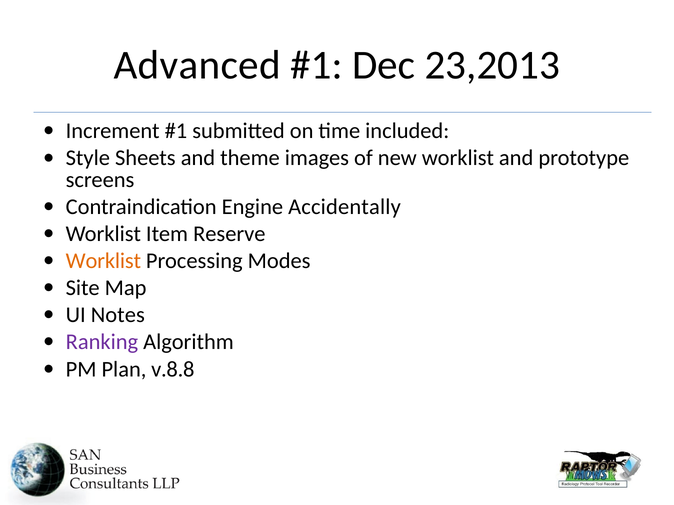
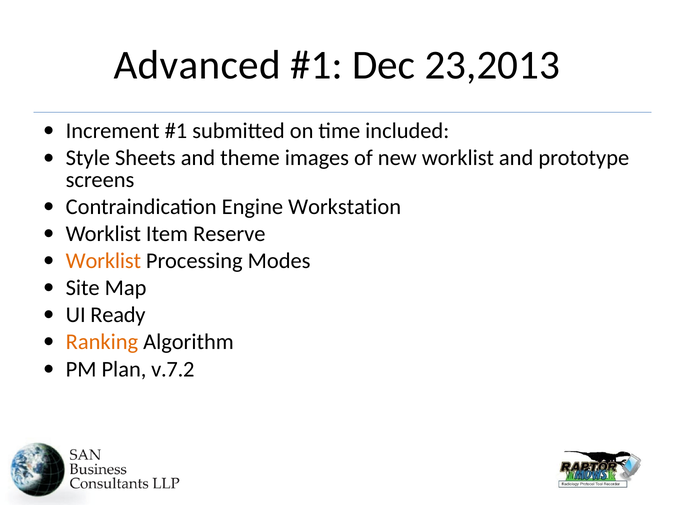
Accidentally: Accidentally -> Workstation (345, 207)
Notes: Notes -> Ready (118, 315)
Ranking colour: purple -> orange (102, 342)
v.8.8: v.8.8 -> v.7.2 (173, 369)
